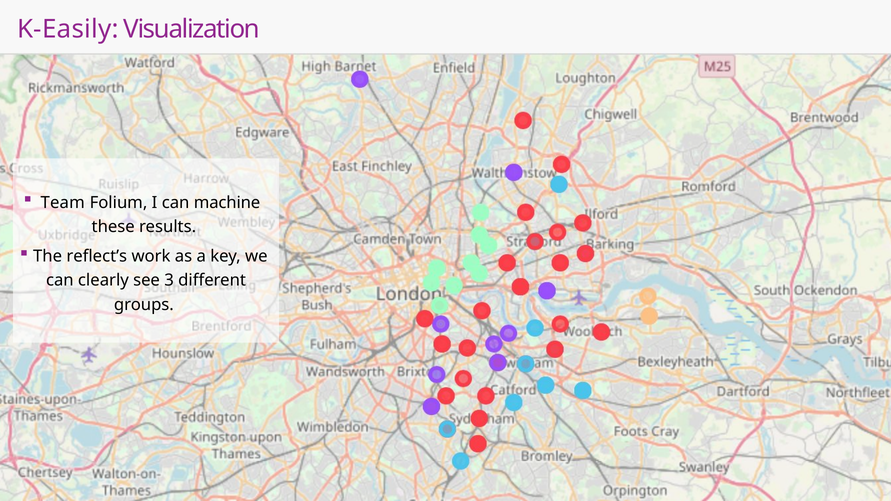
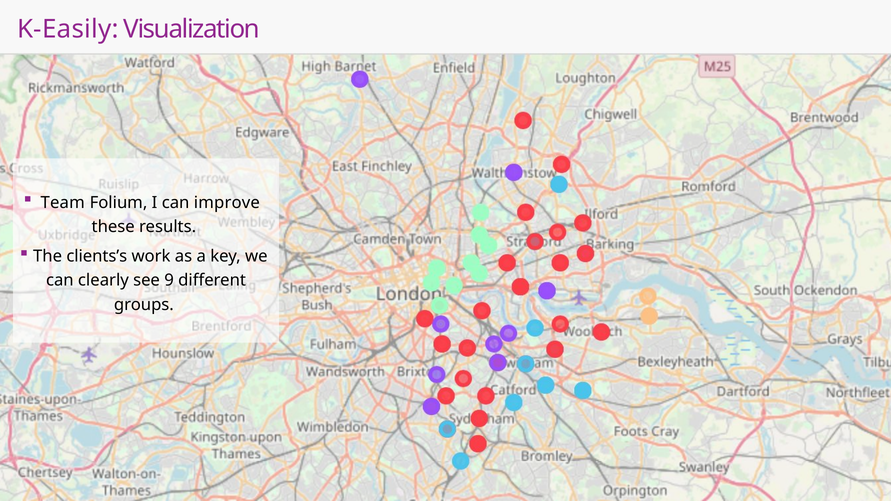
machine: machine -> improve (227, 203)
reflect’s: reflect’s -> clients’s (97, 257)
3: 3 -> 9 (169, 281)
